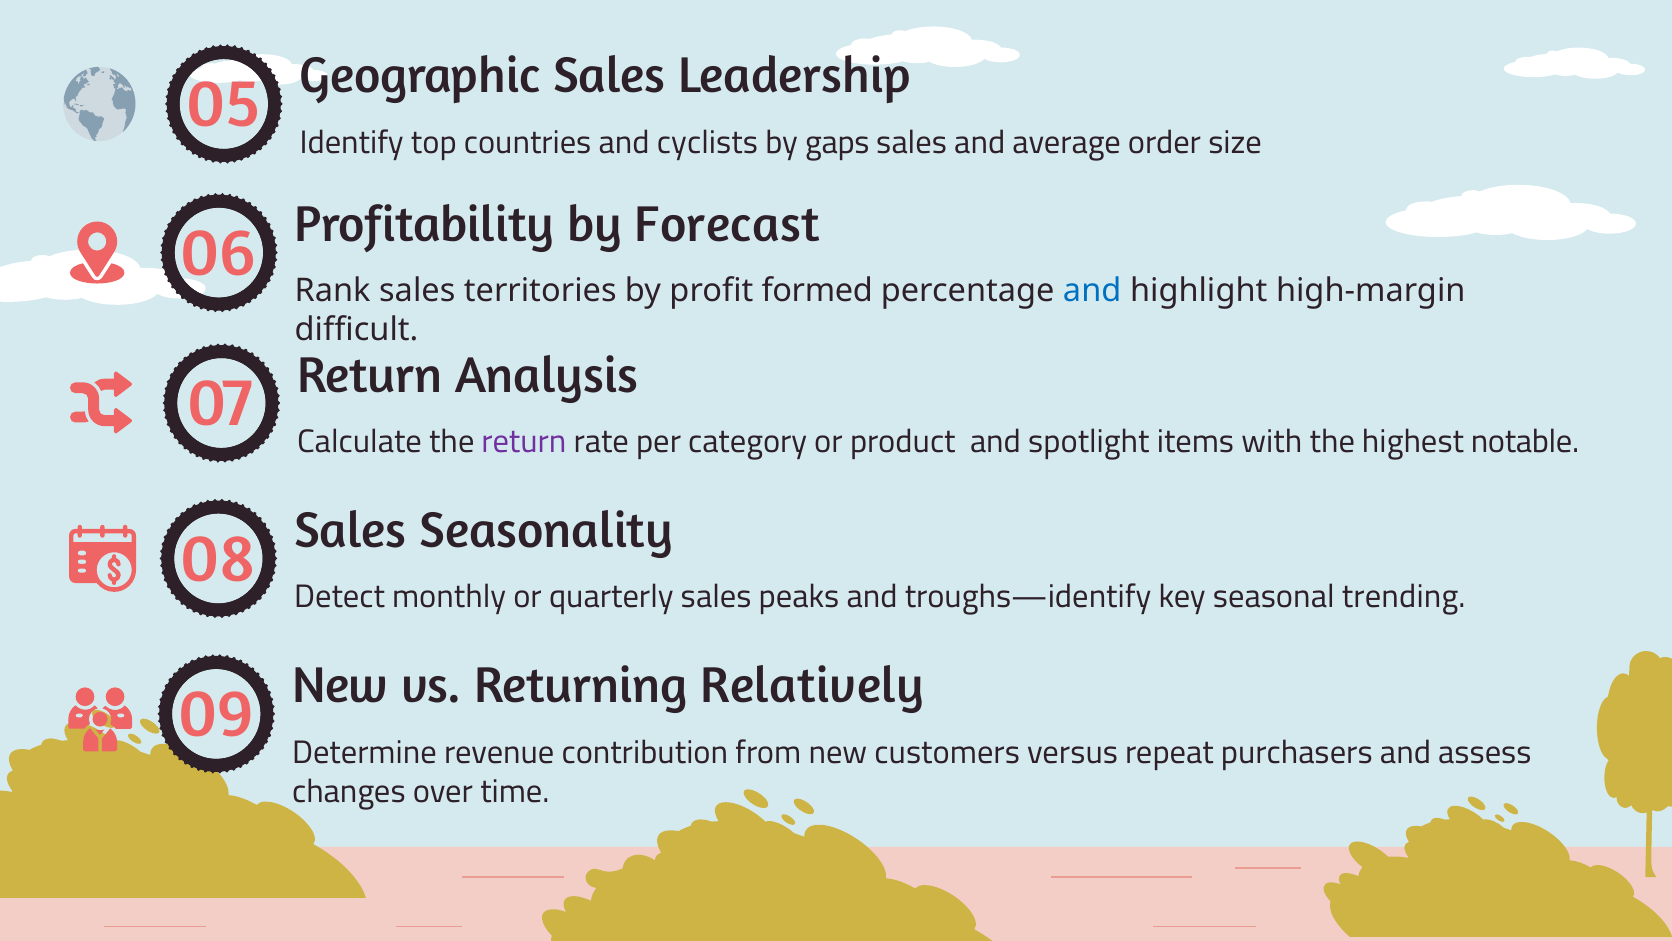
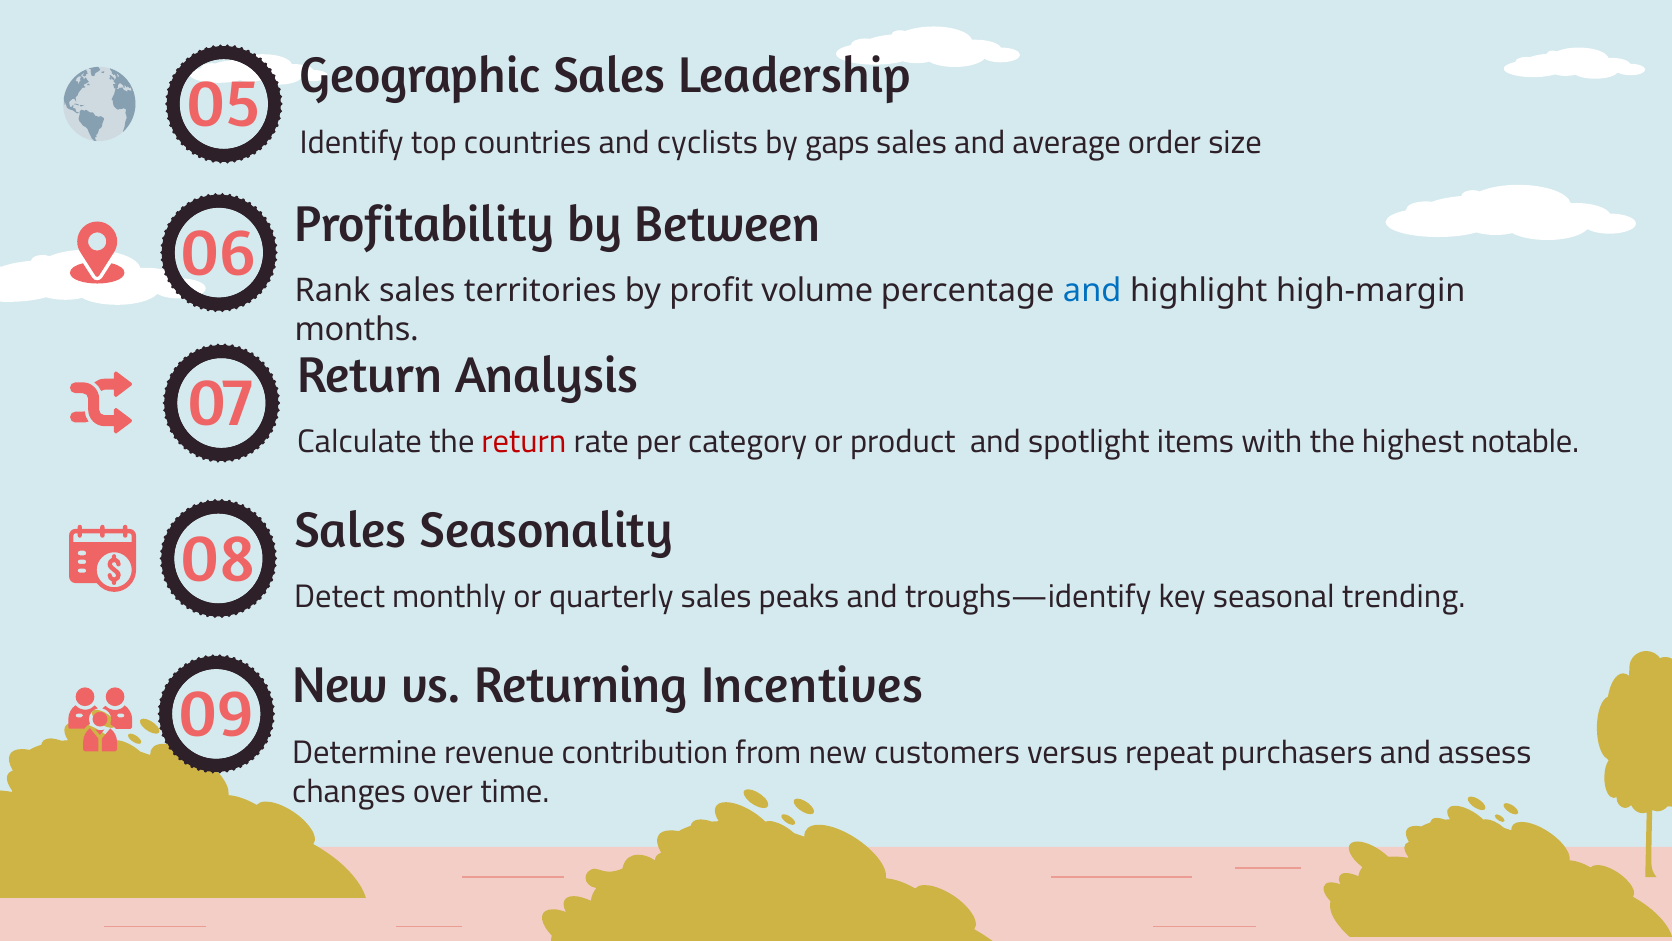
Forecast: Forecast -> Between (728, 225)
formed: formed -> volume (817, 291)
difficult: difficult -> months (357, 330)
return colour: purple -> red (524, 441)
Relatively: Relatively -> Incentives (812, 686)
